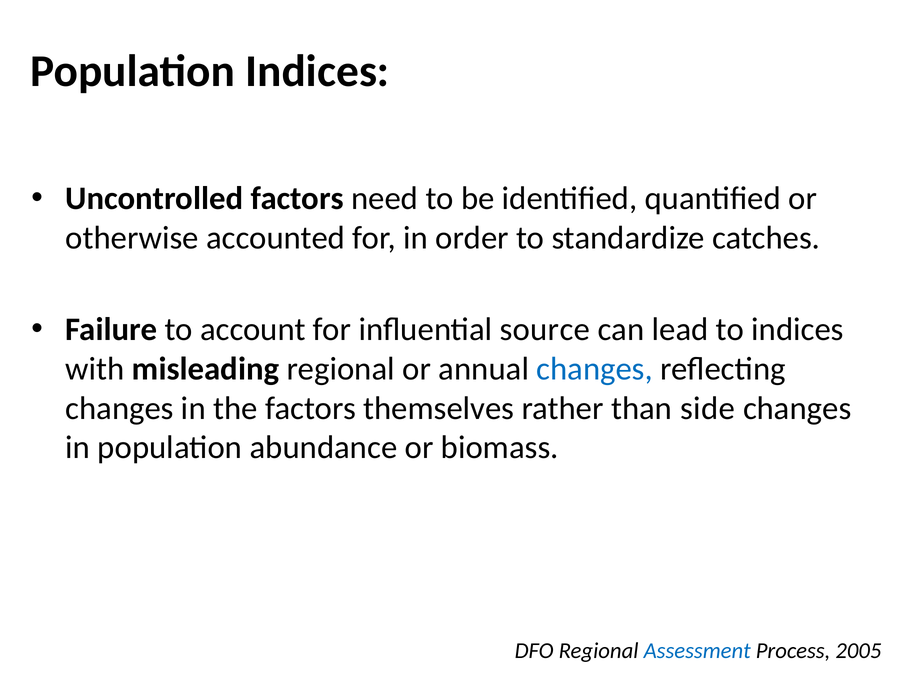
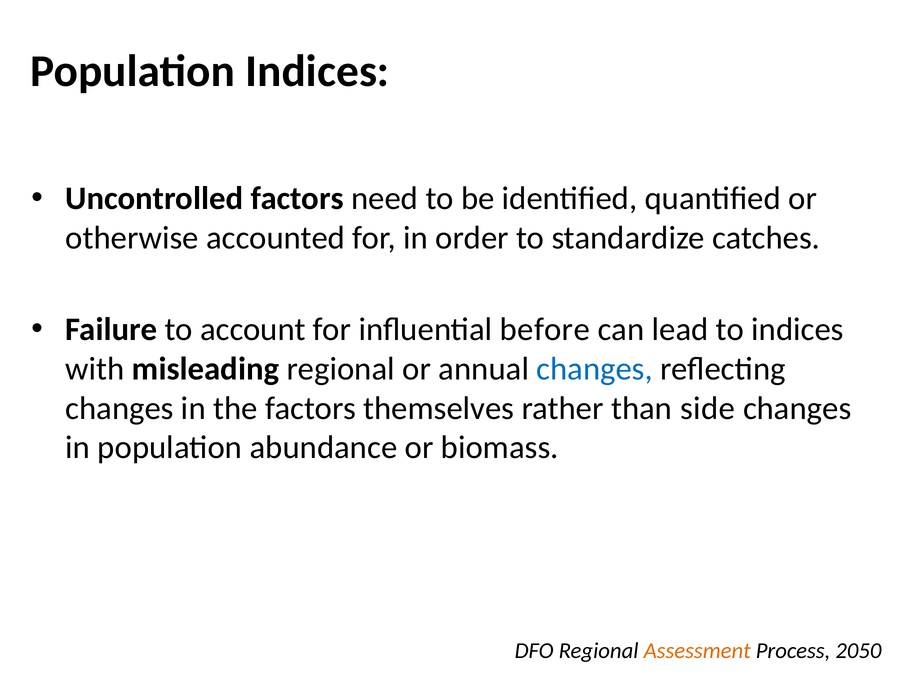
source: source -> before (545, 330)
Assessment colour: blue -> orange (697, 651)
2005: 2005 -> 2050 (858, 651)
